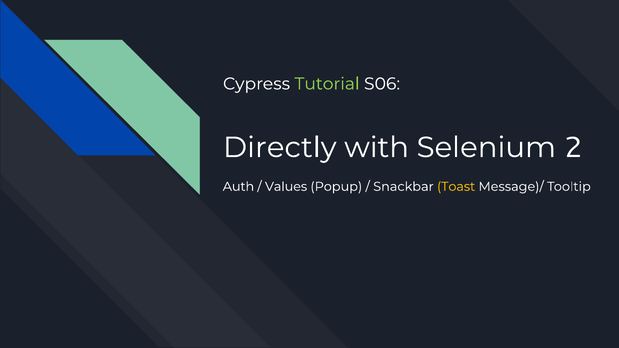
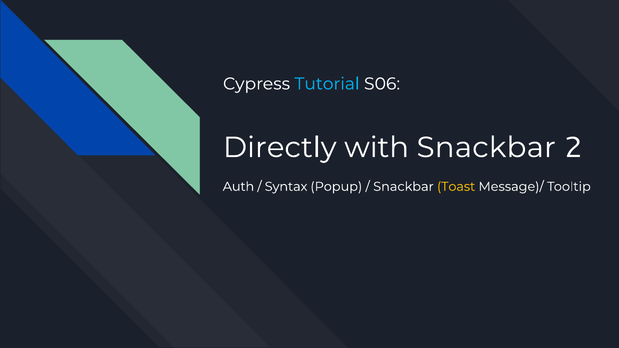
Tutorial colour: light green -> light blue (327, 84)
with Selenium: Selenium -> Snackbar (486, 148)
Values: Values -> Syntax (286, 187)
